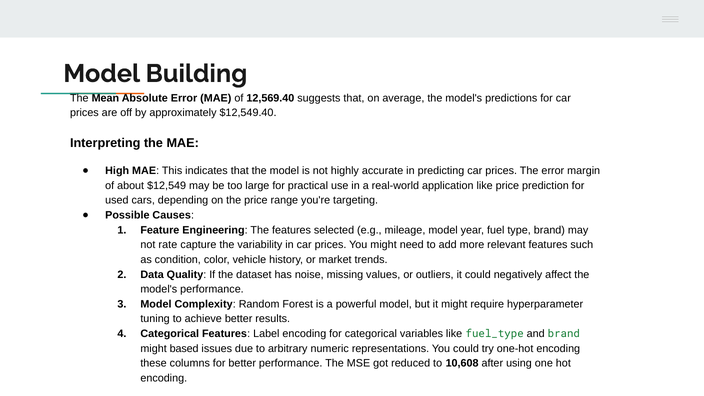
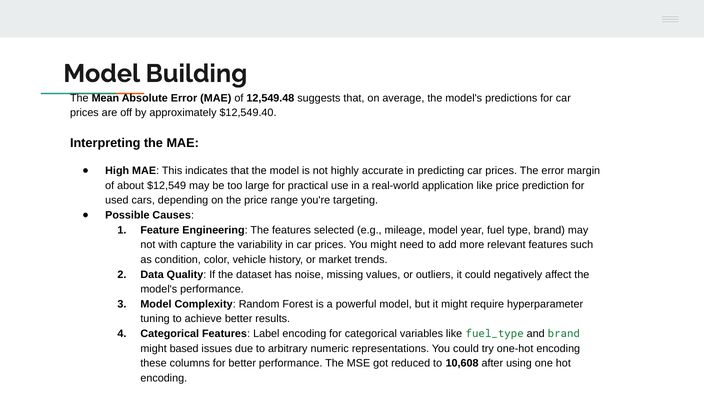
12,569.40: 12,569.40 -> 12,549.48 (270, 98)
rate: rate -> with (168, 245)
